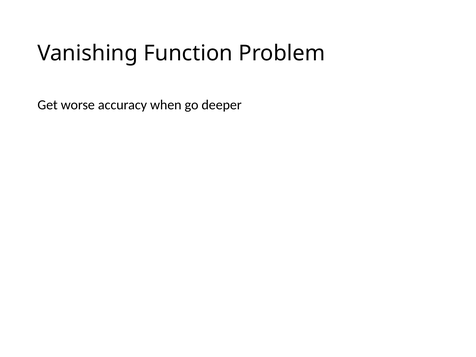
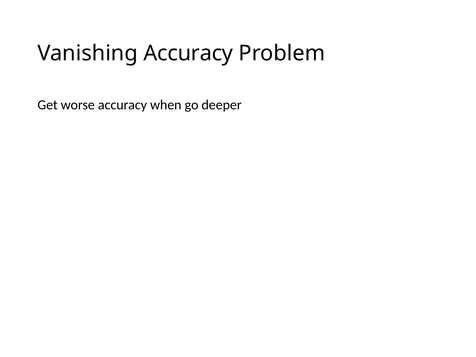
Vanishing Function: Function -> Accuracy (188, 53)
